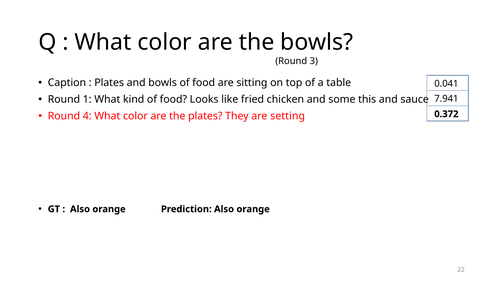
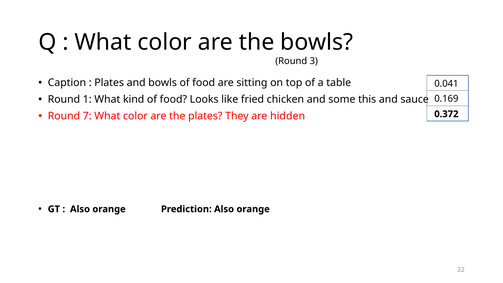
7.941: 7.941 -> 0.169 (446, 99)
4: 4 -> 7 (87, 116)
setting: setting -> hidden (288, 116)
